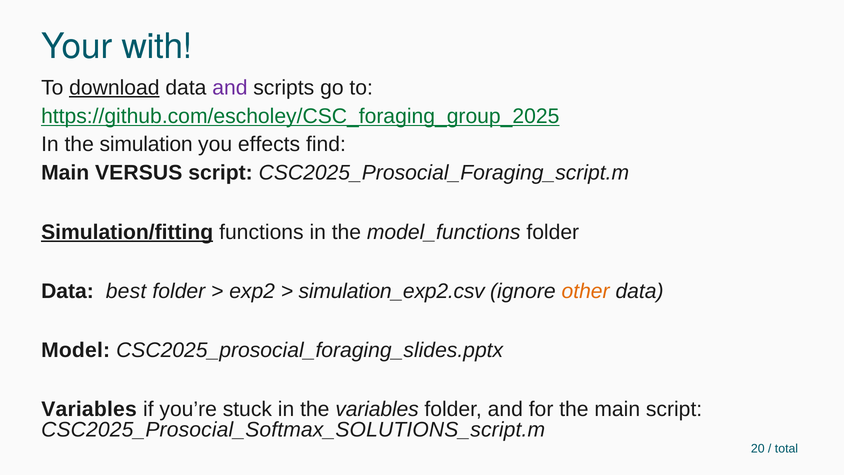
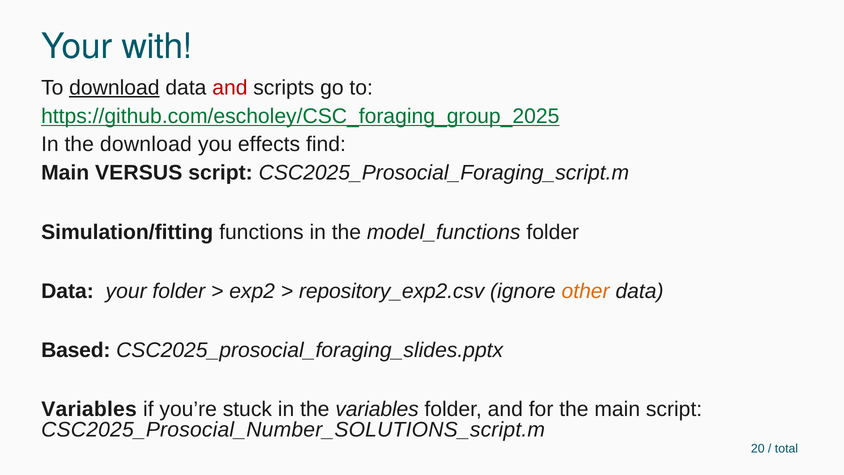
and colour: purple -> red (230, 88)
the simulation: simulation -> download (146, 144)
Simulation/fitting underline: present -> none (127, 232)
Data best: best -> your (126, 291)
simulation_exp2.csv: simulation_exp2.csv -> repository_exp2.csv (392, 291)
Model: Model -> Based (76, 350)
CSC2025_Prosocial_Softmax_SOLUTIONS_script.m: CSC2025_Prosocial_Softmax_SOLUTIONS_script.m -> CSC2025_Prosocial_Number_SOLUTIONS_script.m (293, 430)
